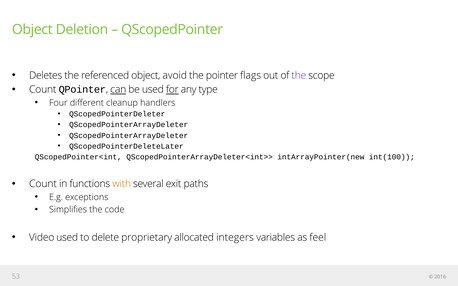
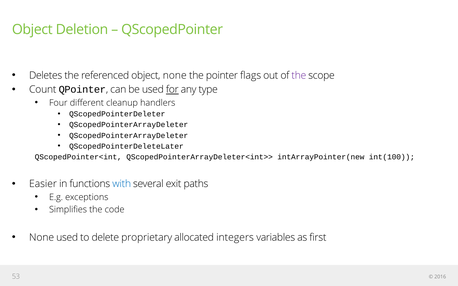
object avoid: avoid -> none (175, 75)
can underline: present -> none (118, 90)
Count: Count -> Easier (43, 184)
with colour: orange -> blue (122, 184)
Video: Video -> None (42, 238)
feel: feel -> first (318, 238)
